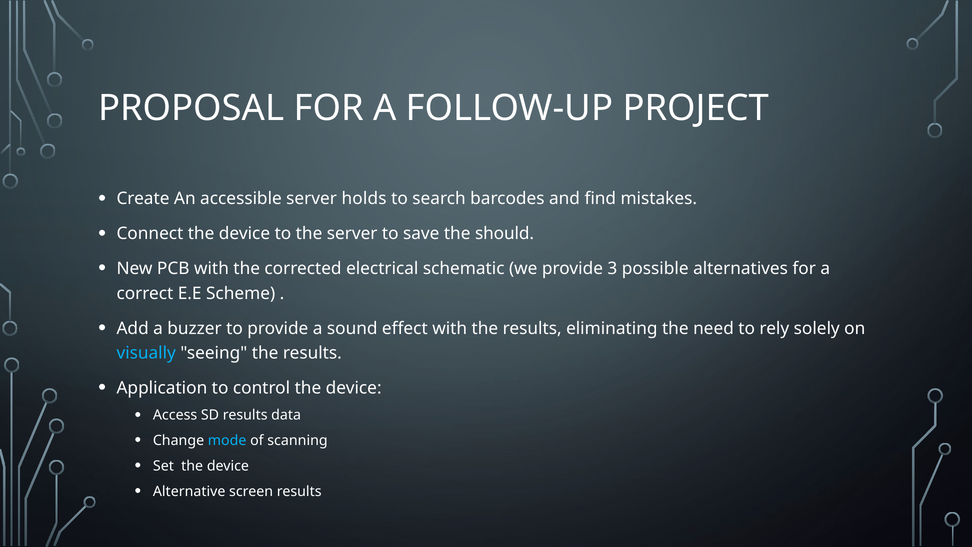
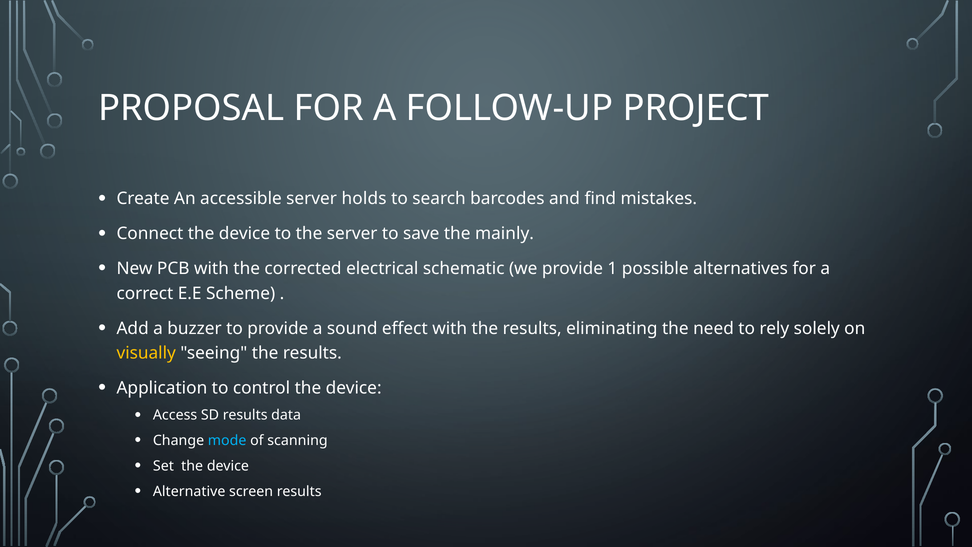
should: should -> mainly (504, 234)
3: 3 -> 1 (612, 269)
visually colour: light blue -> yellow (146, 353)
